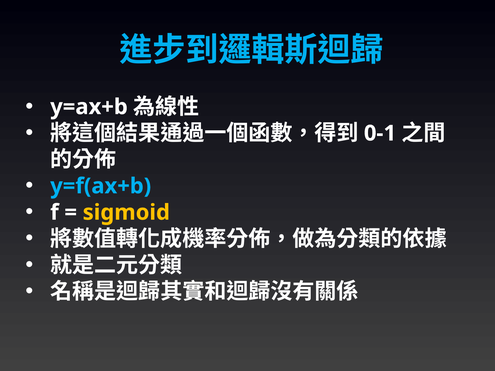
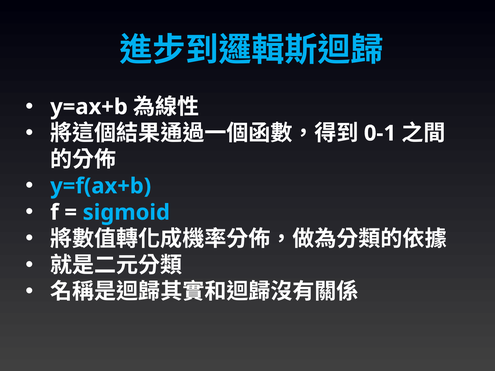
sigmoid colour: yellow -> light blue (126, 213)
